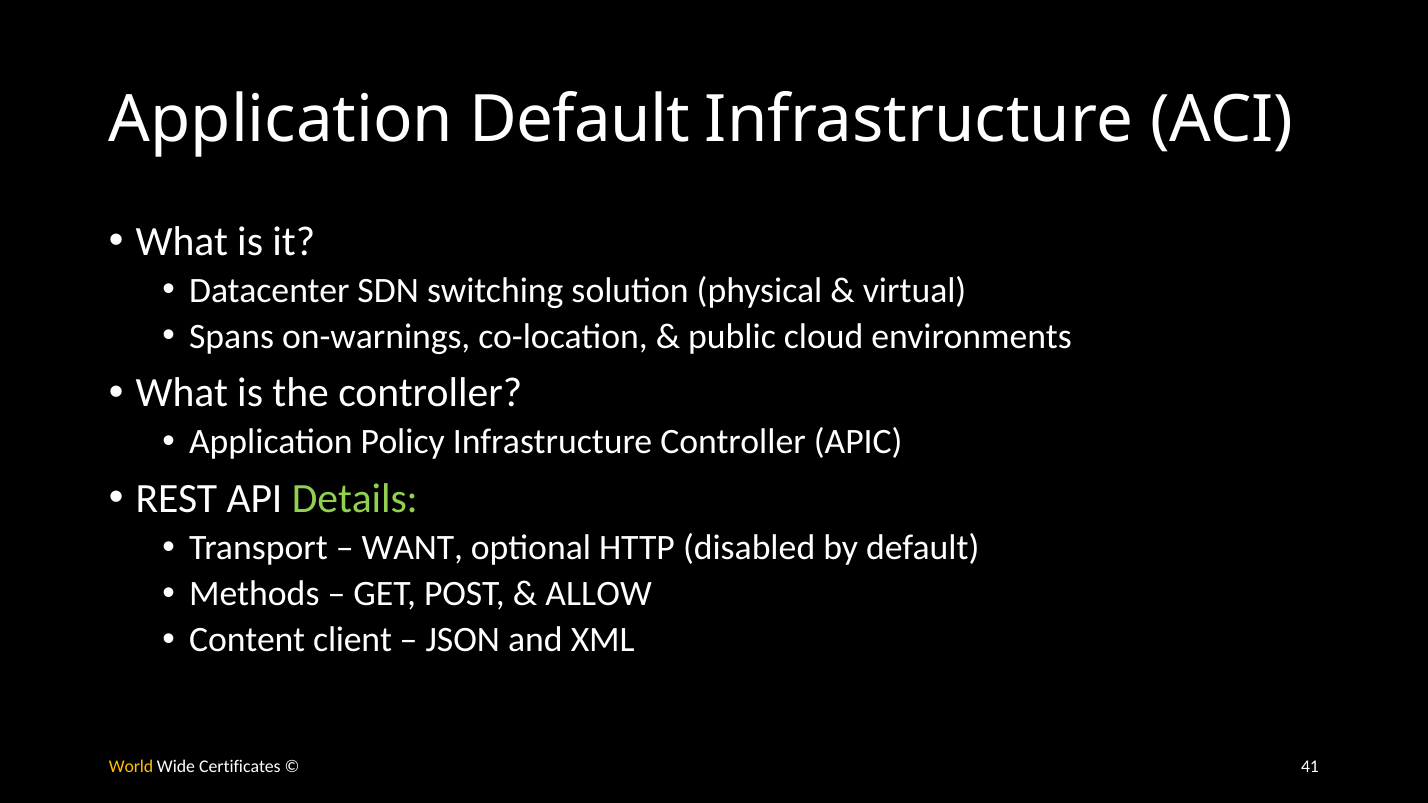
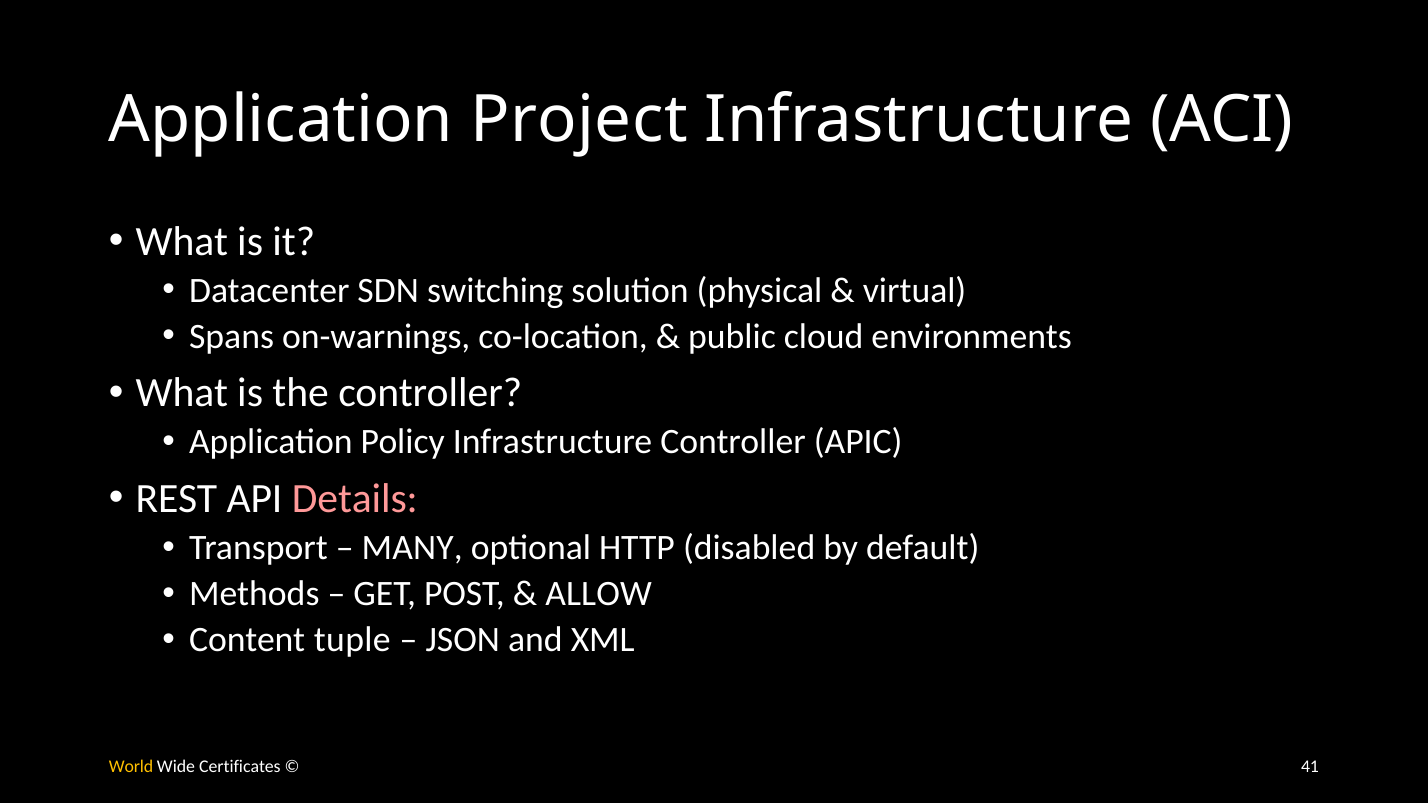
Application Default: Default -> Project (579, 120)
Details colour: light green -> pink (355, 499)
WANT: WANT -> MANY (412, 548)
client: client -> tuple (352, 640)
